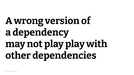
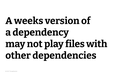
wrong: wrong -> weeks (29, 21)
play play: play -> files (75, 44)
